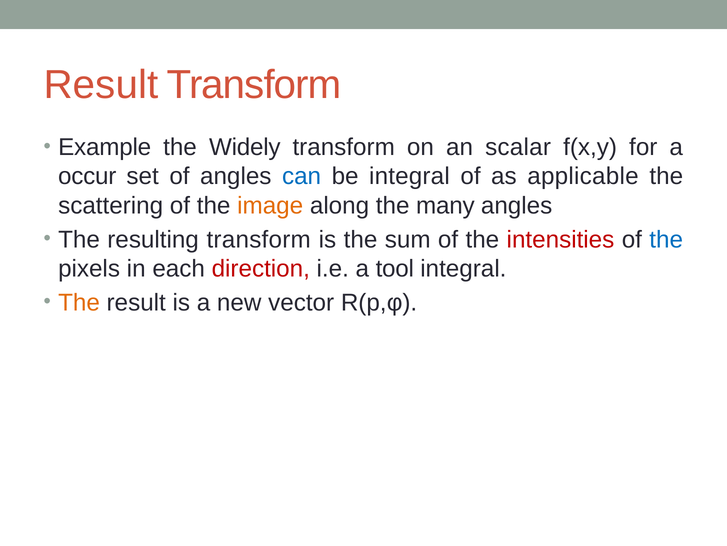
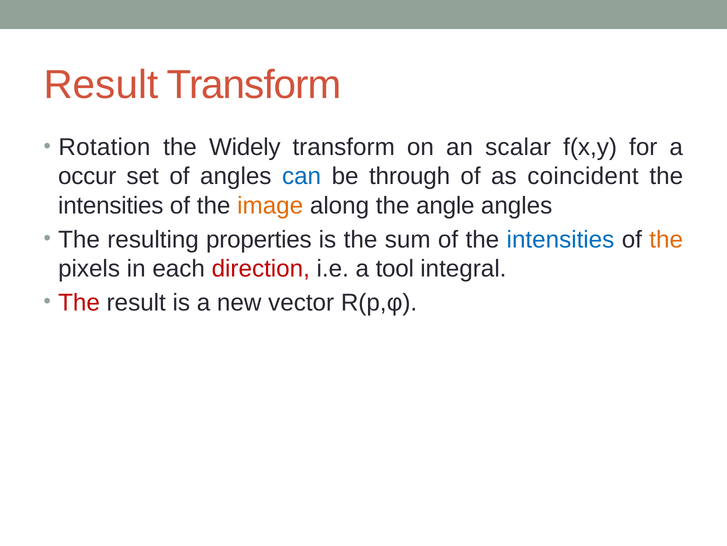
Example: Example -> Rotation (104, 147)
be integral: integral -> through (410, 176)
applicable: applicable -> coincident (583, 176)
scattering: scattering -> intensities (111, 205)
many: many -> angle (445, 205)
resulting transform: transform -> properties (259, 239)
intensities colour: red -> blue (560, 239)
the colour: blue -> orange (666, 239)
The colour: orange -> red (79, 302)
